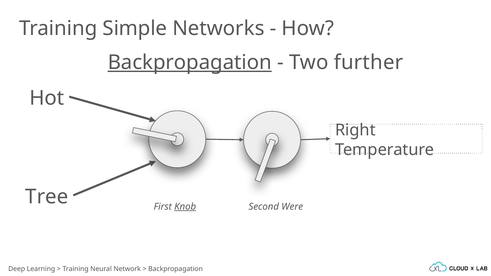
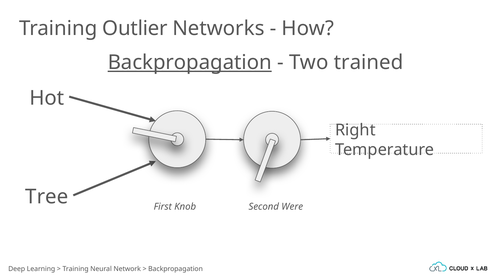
Simple: Simple -> Outlier (135, 28)
further: further -> trained (369, 63)
Knob underline: present -> none (185, 207)
